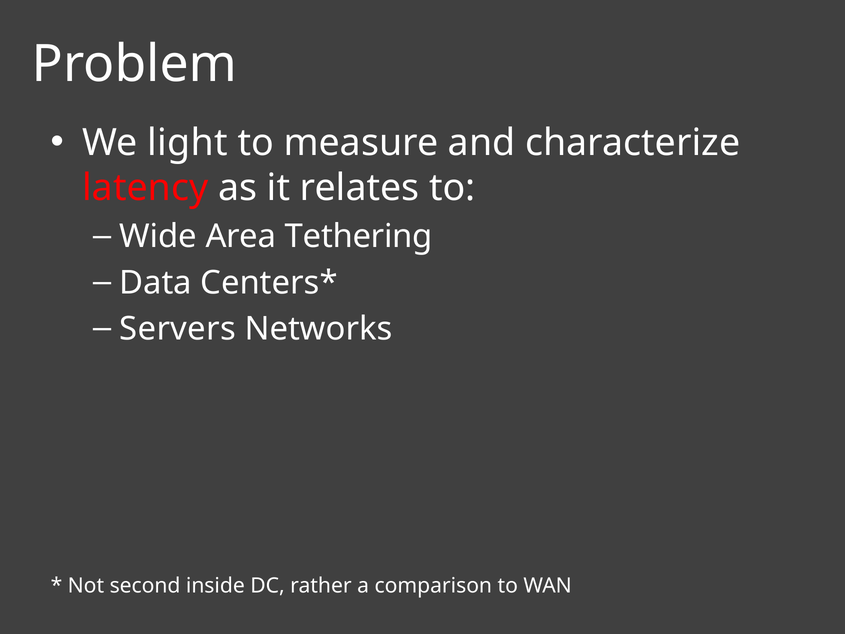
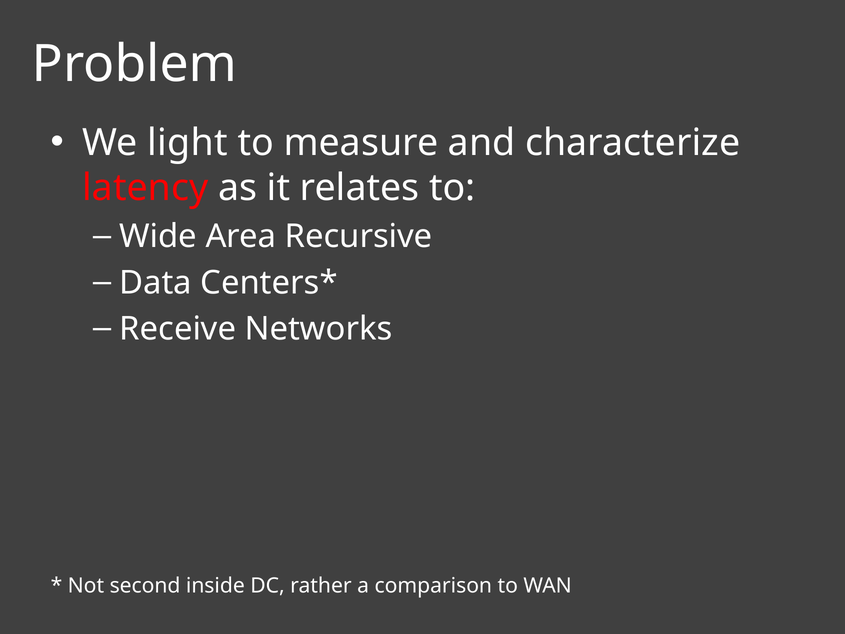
Tethering: Tethering -> Recursive (359, 236)
Servers: Servers -> Receive (178, 329)
